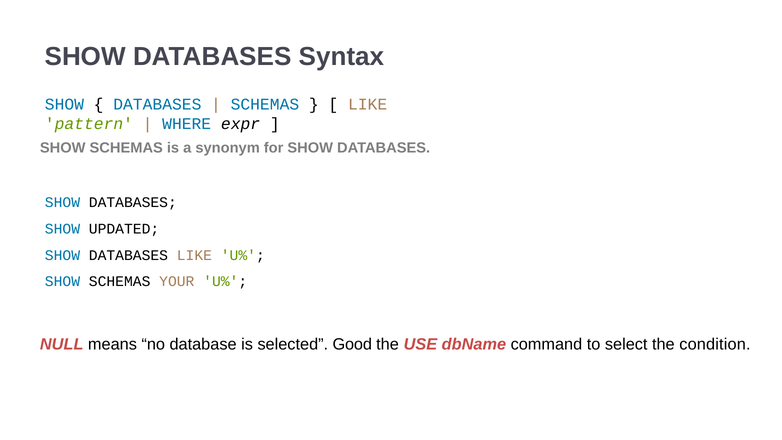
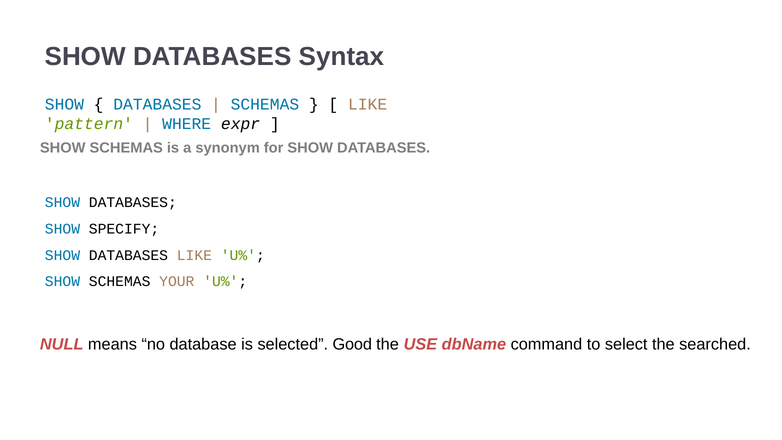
UPDATED: UPDATED -> SPECIFY (124, 229)
condition: condition -> searched (715, 344)
